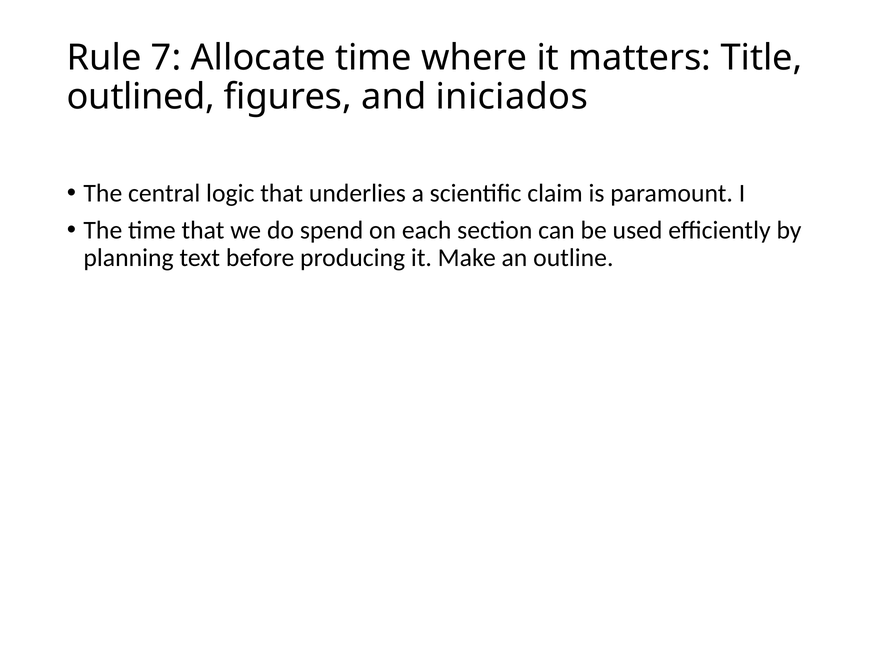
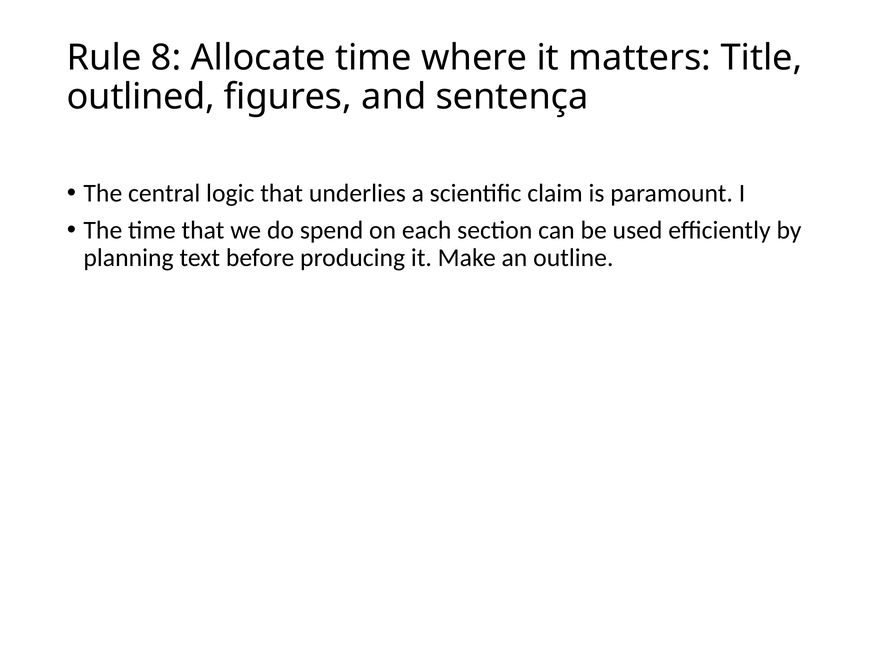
7: 7 -> 8 (166, 58)
iniciados: iniciados -> sentença (512, 97)
